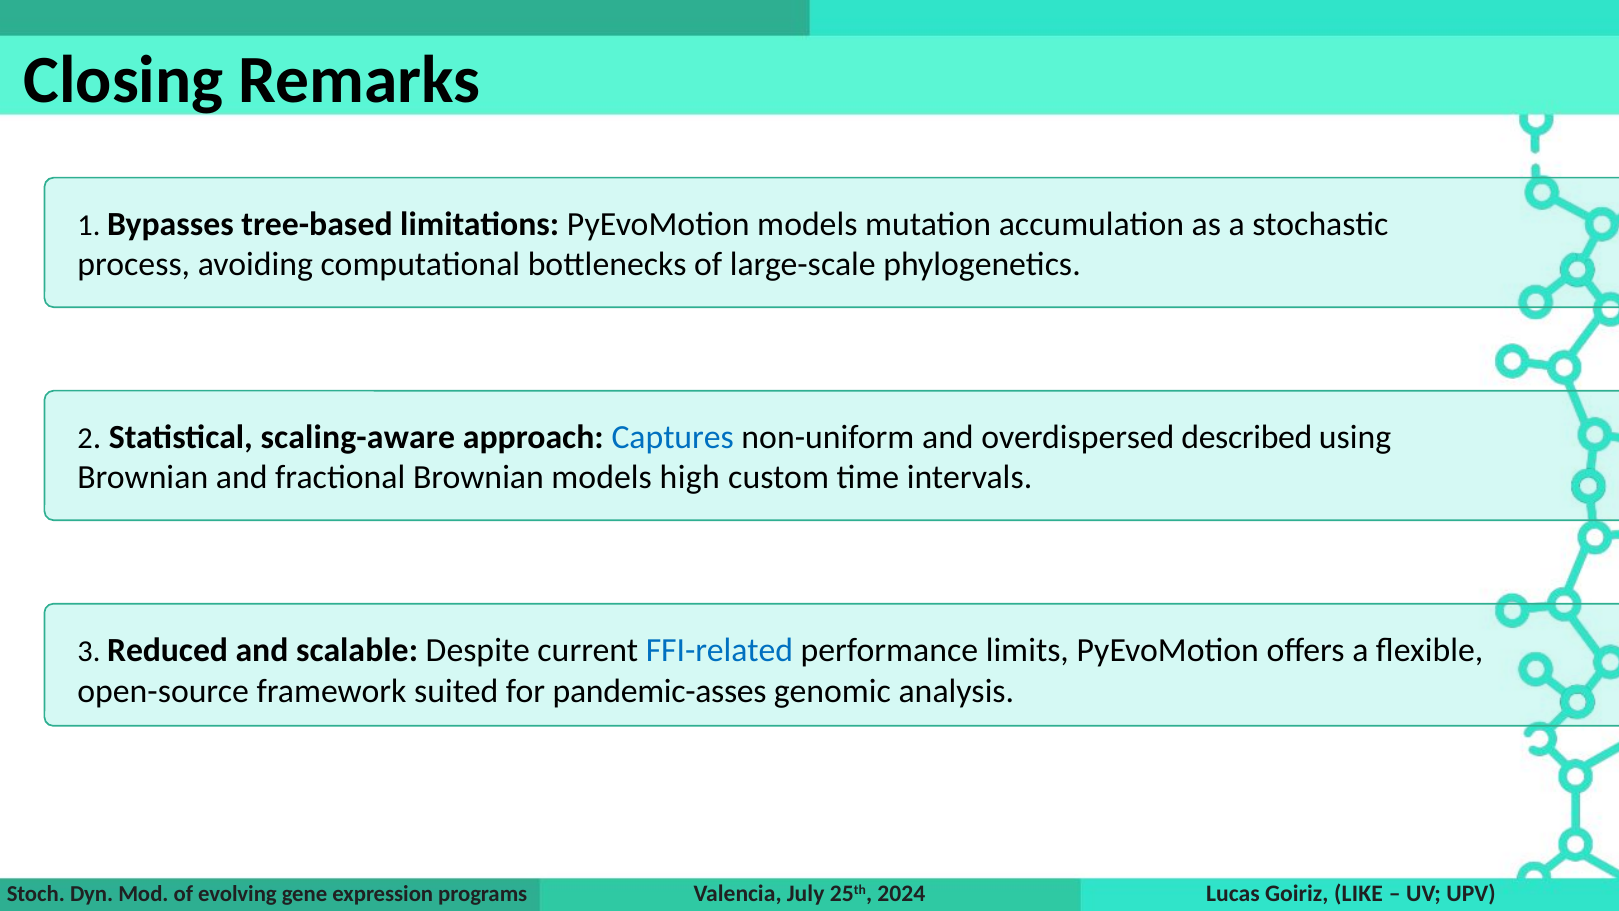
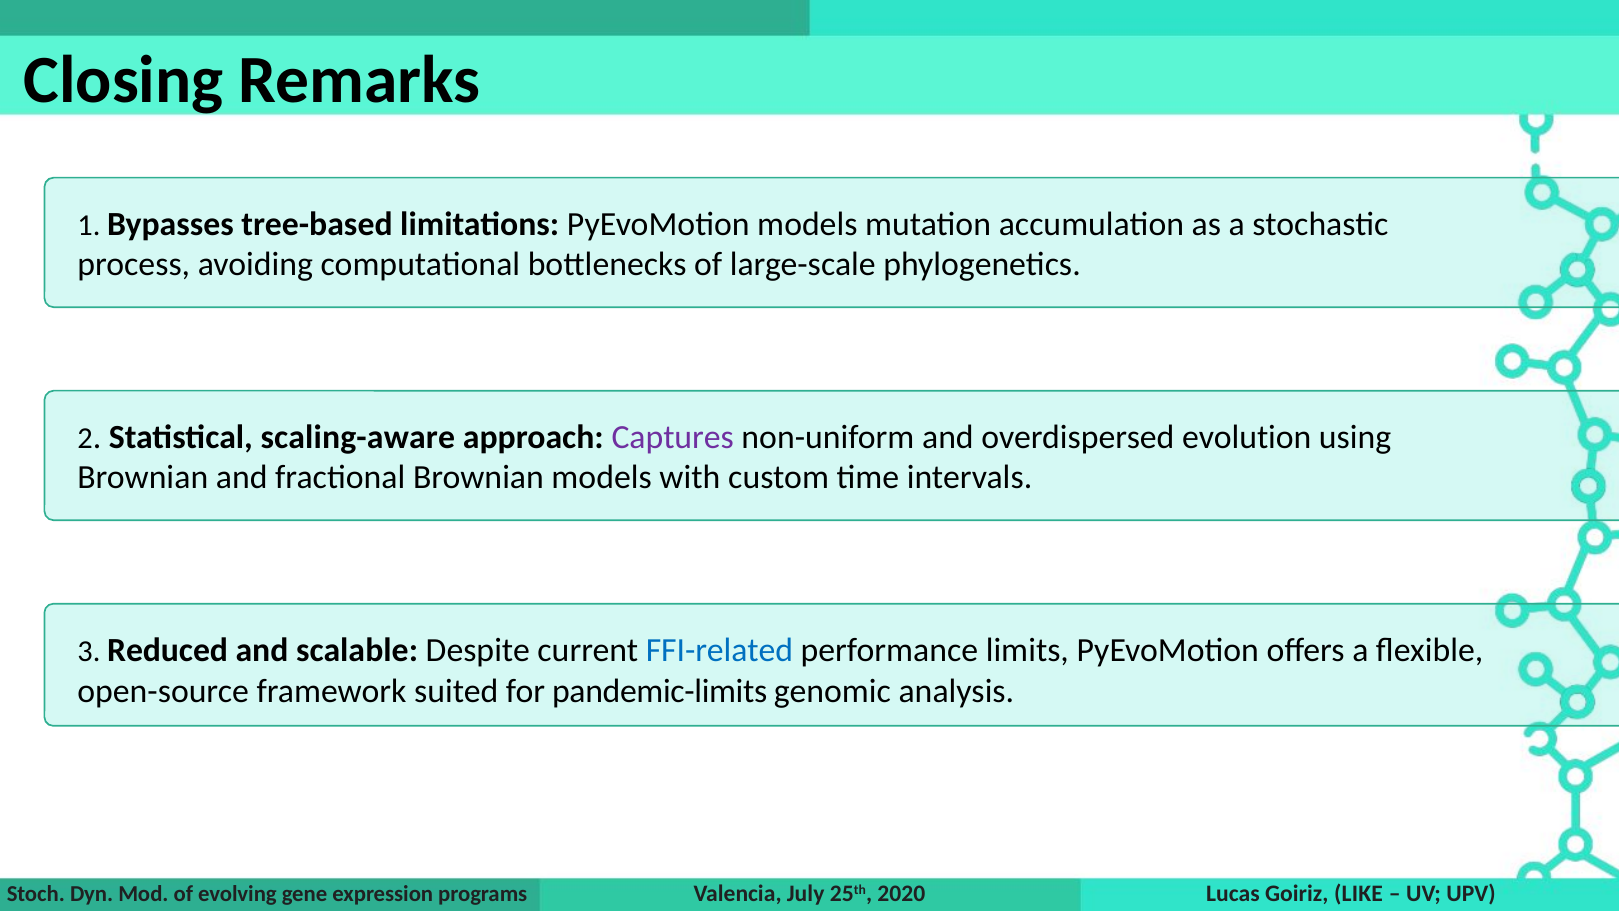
Captures colour: blue -> purple (673, 437)
described: described -> evolution (1247, 437)
high: high -> with (690, 478)
pandemic-asses: pandemic-asses -> pandemic-limits (660, 691)
2024: 2024 -> 2020 (901, 893)
